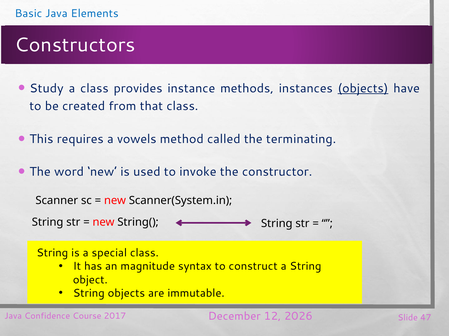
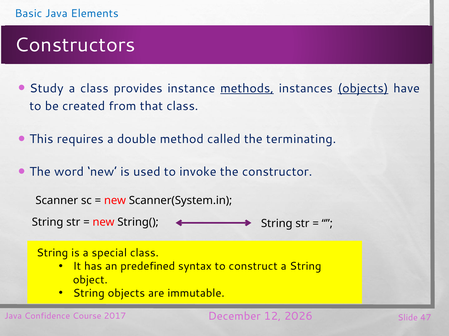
methods underline: none -> present (247, 88)
vowels: vowels -> double (137, 139)
magnitude: magnitude -> predefined (148, 267)
